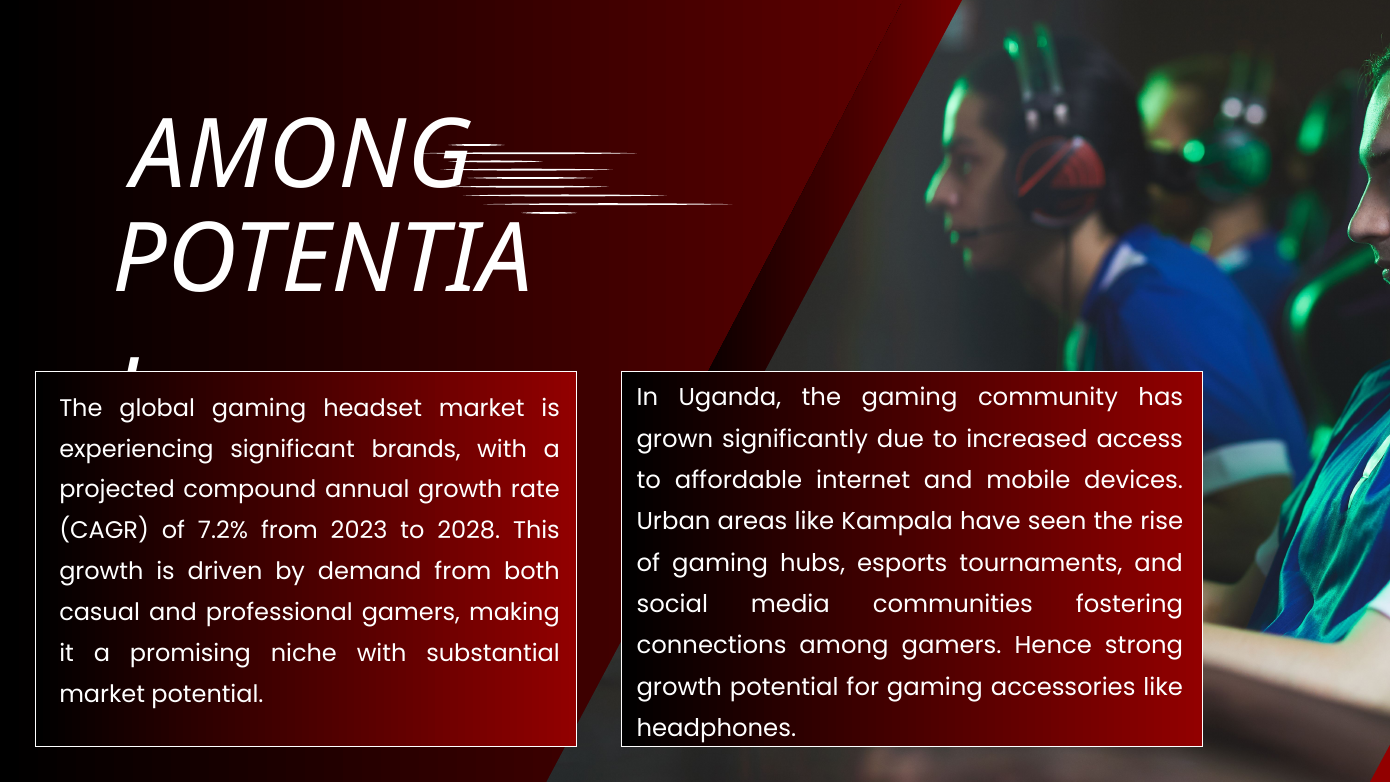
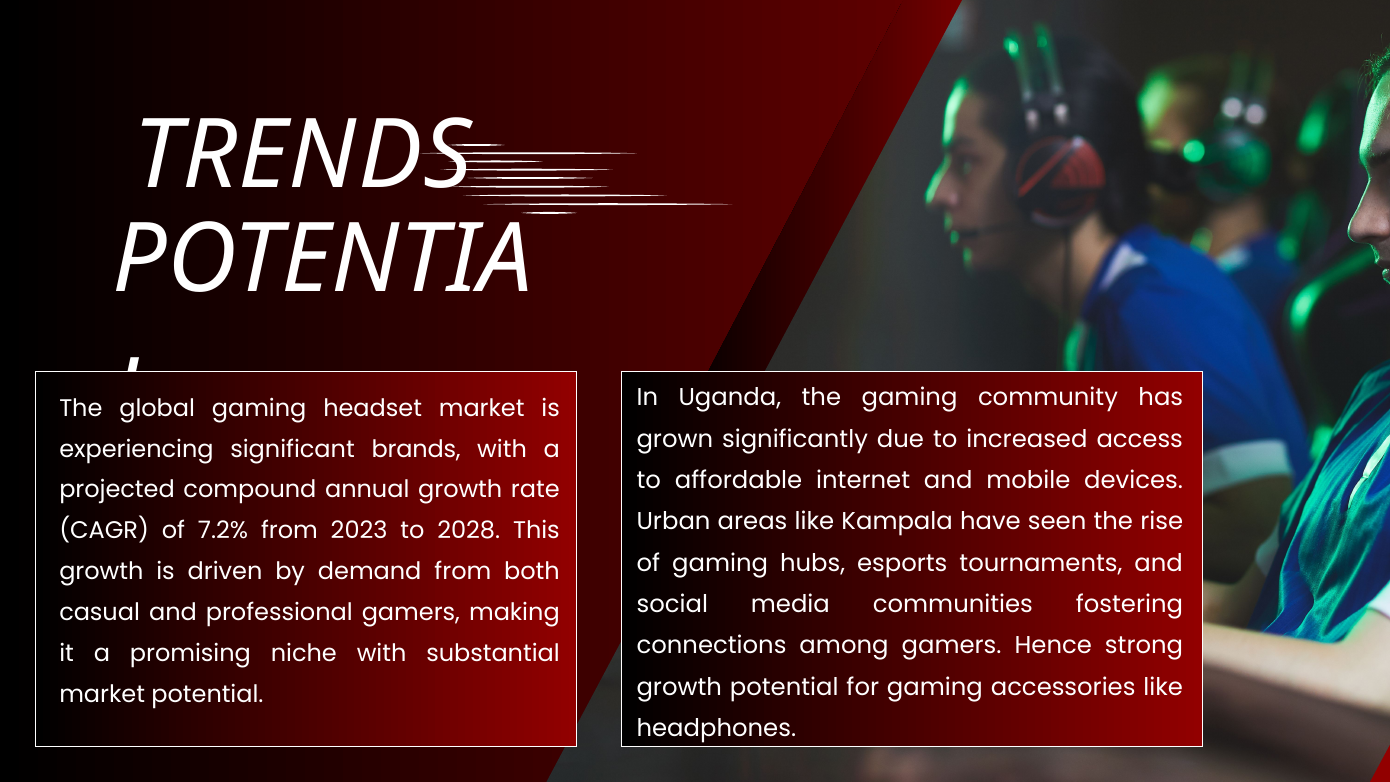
AMONG: AMONG -> TRENDS (302, 155)
